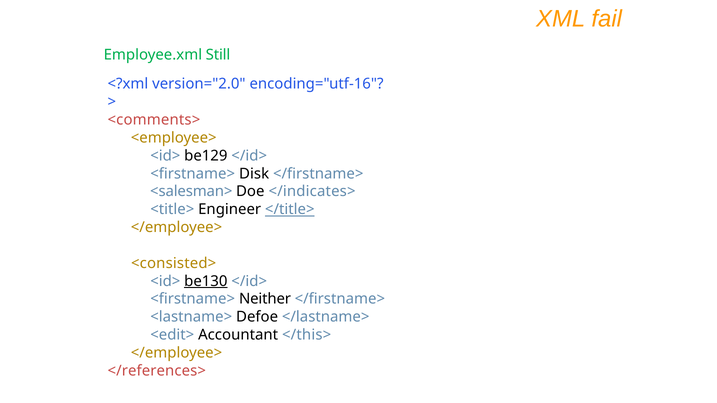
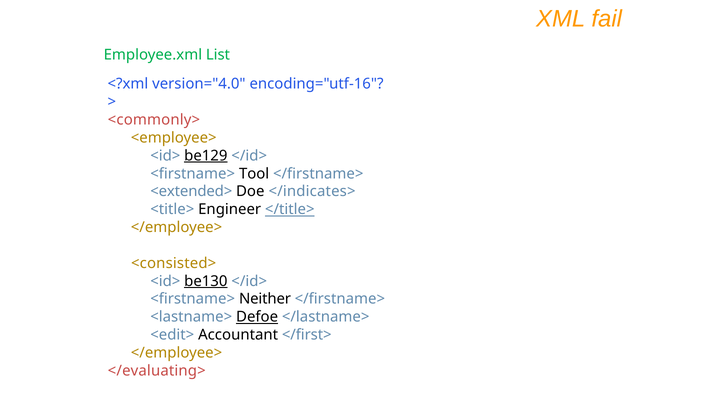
Still: Still -> List (218, 55)
version="2.0: version="2.0 -> version="4.0 (199, 84)
<comments>: <comments> -> <commonly> (154, 120)
be129 underline: none -> present (206, 156)
Disk: Disk -> Tool (254, 174)
<salesman>: <salesman> -> <extended> (191, 192)
Defoe underline: none -> present (257, 317)
</this>: </this> -> </first> (307, 335)
</references>: </references> -> </evaluating> (157, 371)
